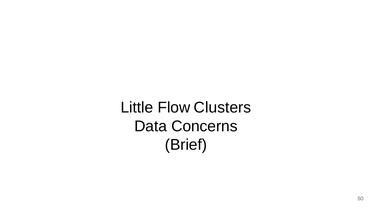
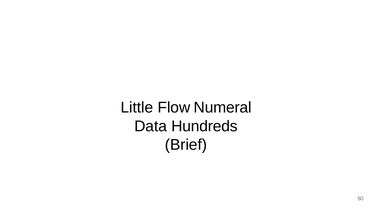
Clusters: Clusters -> Numeral (223, 107)
Concerns: Concerns -> Hundreds (205, 126)
